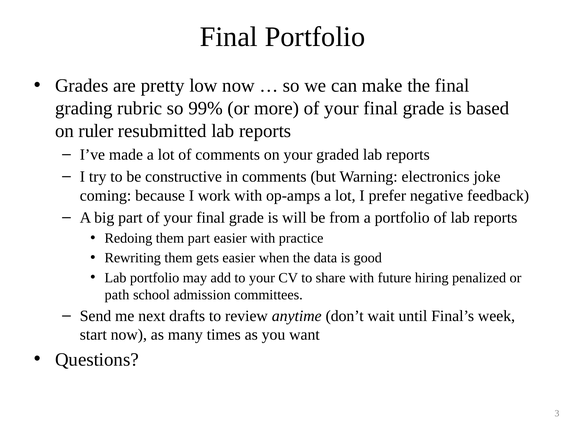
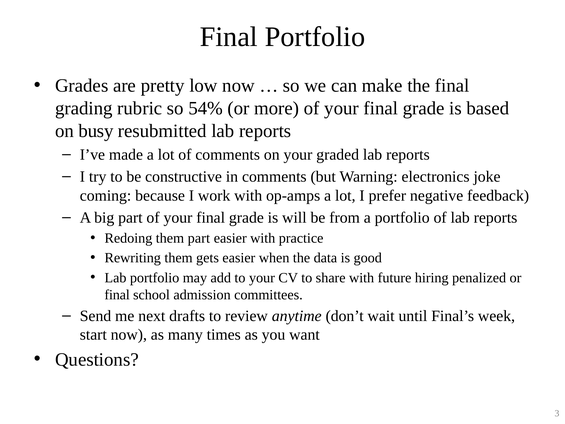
99%: 99% -> 54% (206, 108)
ruler: ruler -> busy (96, 131)
path: path -> final (117, 295)
